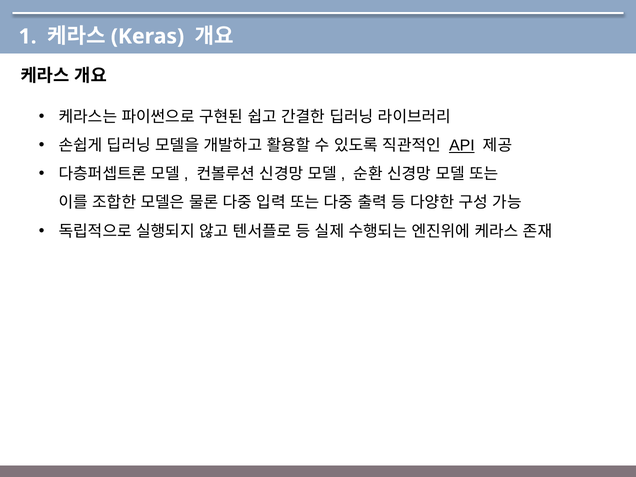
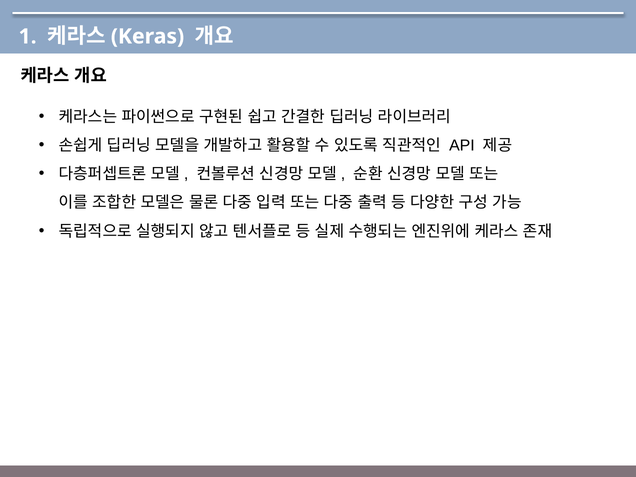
API underline: present -> none (462, 145)
